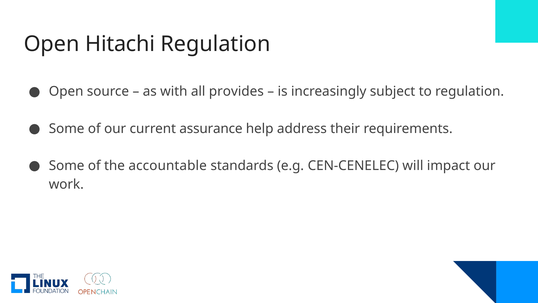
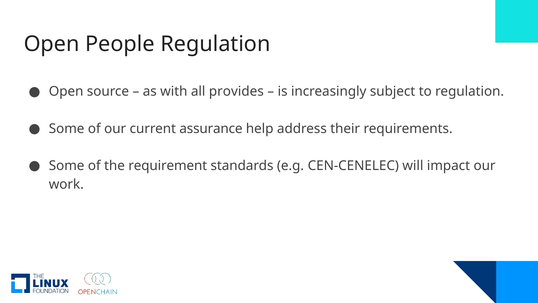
Hitachi: Hitachi -> People (120, 44)
accountable: accountable -> requirement (168, 166)
